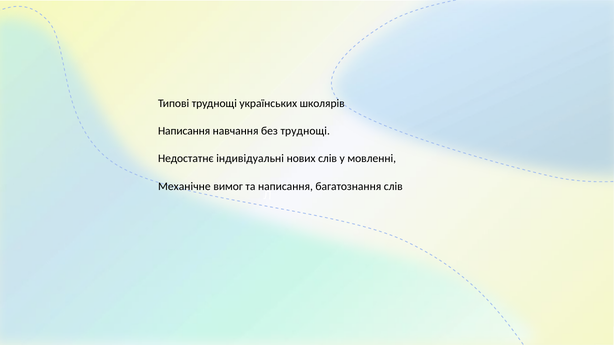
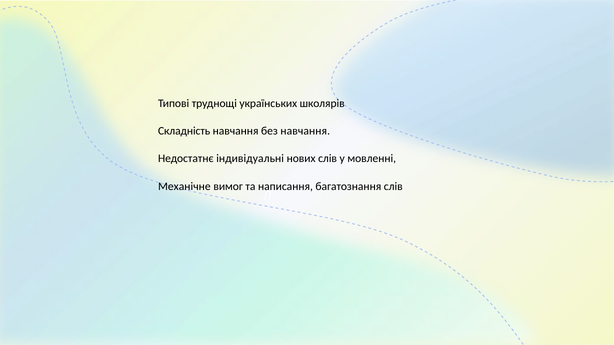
Написання: Написання -> Складність (184, 131)
без труднощі: труднощі -> навчання (305, 131)
